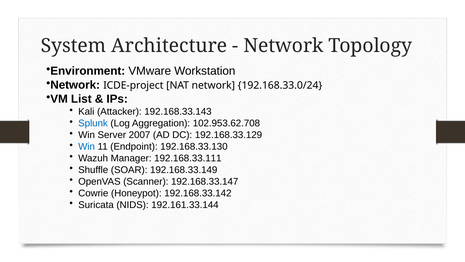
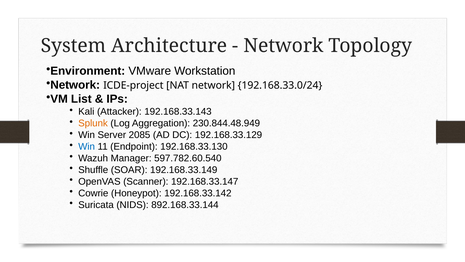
Splunk colour: blue -> orange (93, 123)
102.953.62.708: 102.953.62.708 -> 230.844.48.949 (226, 123)
2007: 2007 -> 2085 (140, 135)
192.168.33.111: 192.168.33.111 -> 597.782.60.540 (188, 158)
192.161.33.144: 192.161.33.144 -> 892.168.33.144 (185, 205)
